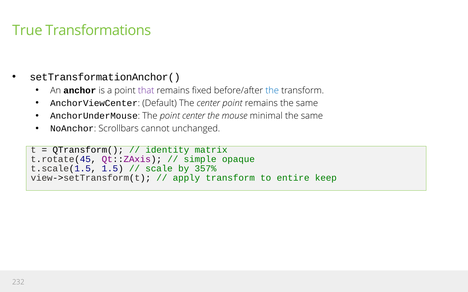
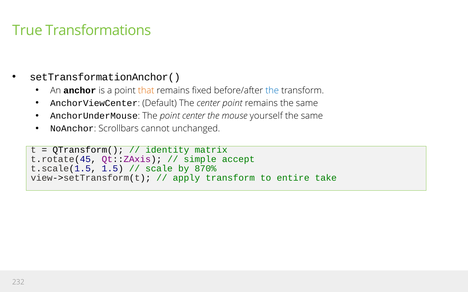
that colour: purple -> orange (146, 91)
minimal: minimal -> yourself (266, 116)
opaque: opaque -> accept (238, 159)
357%: 357% -> 870% (206, 169)
keep: keep -> take (326, 178)
